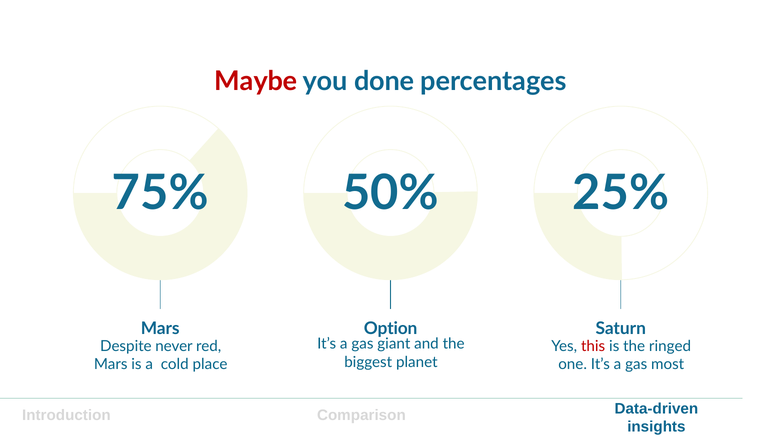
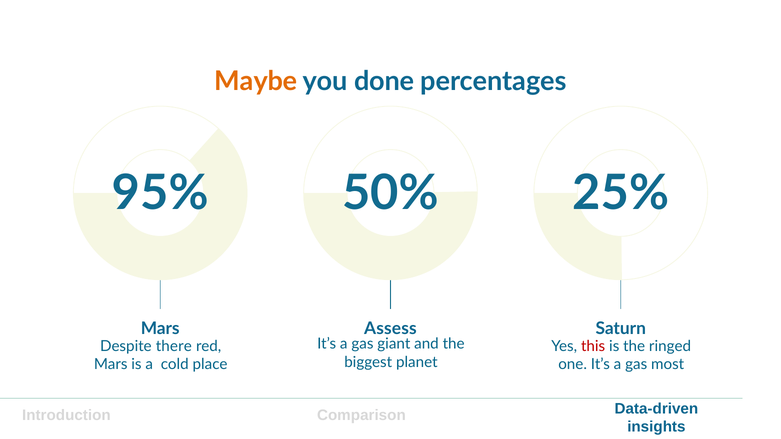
Maybe colour: red -> orange (256, 81)
75%: 75% -> 95% (160, 193)
Option: Option -> Assess (390, 329)
never: never -> there (174, 346)
